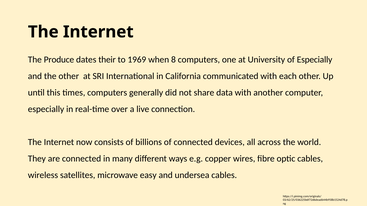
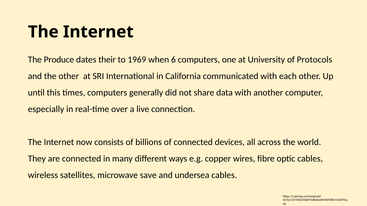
8: 8 -> 6 (173, 60)
of Especially: Especially -> Protocols (315, 60)
easy: easy -> save (148, 175)
